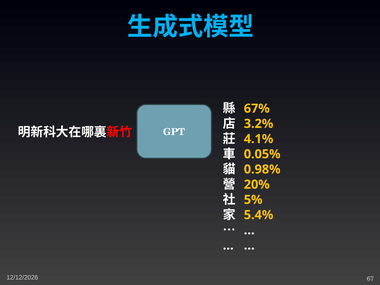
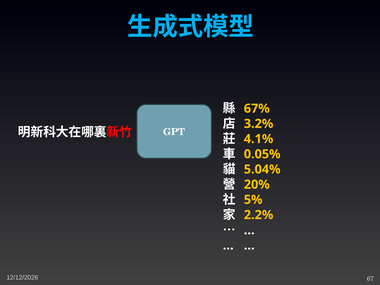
0.98%: 0.98% -> 5.04% (262, 169)
5.4%: 5.4% -> 2.2% (259, 215)
